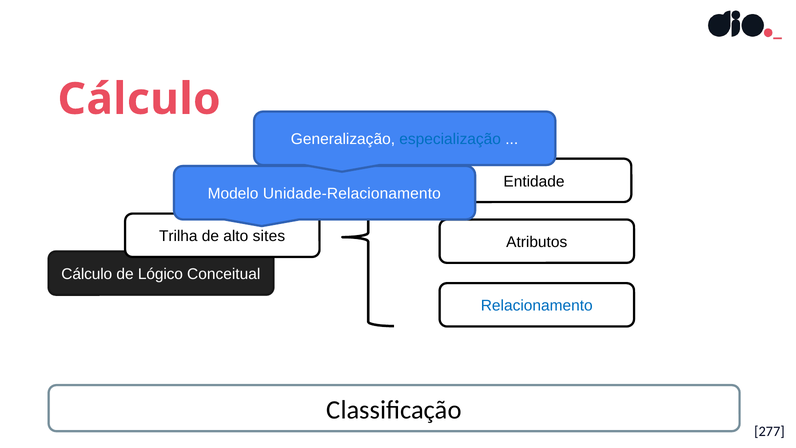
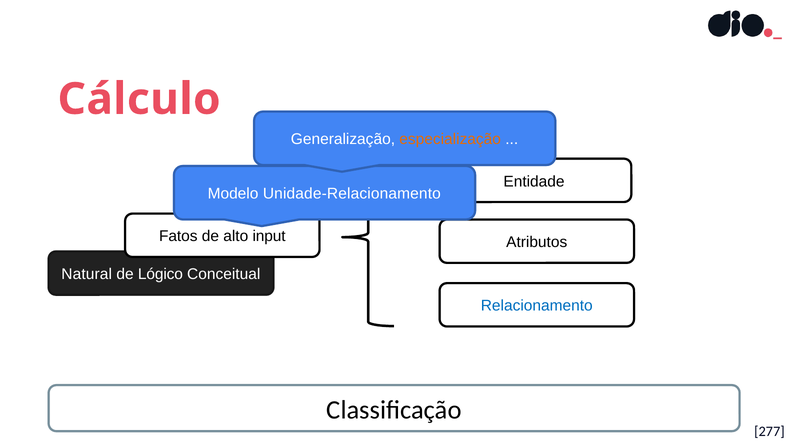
especialização colour: blue -> orange (450, 139)
Trilha: Trilha -> Fatos (178, 236)
sites: sites -> input (269, 236)
Cálculo: Cálculo -> Natural (87, 274)
